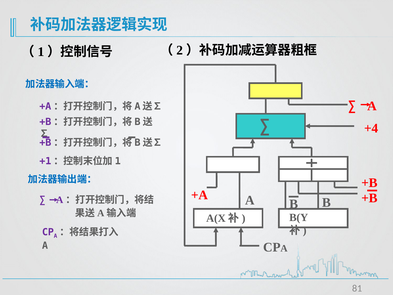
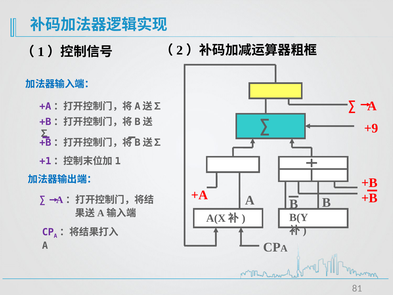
+4: +4 -> +9 (371, 128)
